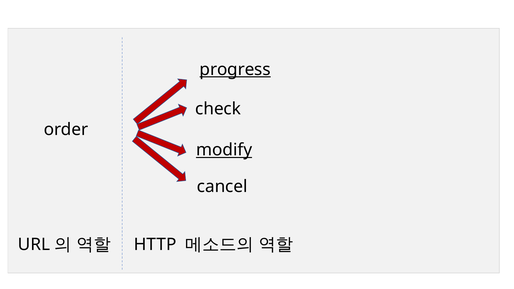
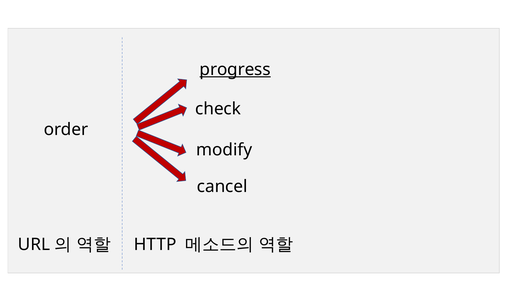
modify underline: present -> none (224, 150)
